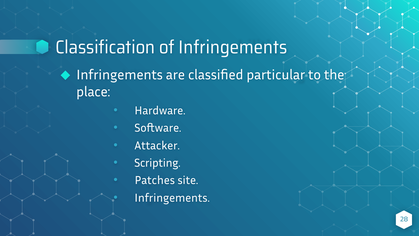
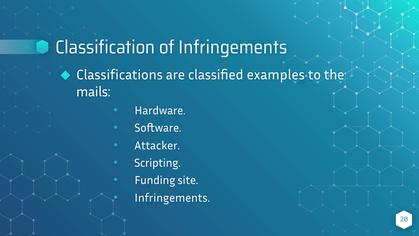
Infringements: Infringements -> Classifications (120, 75)
particular: particular -> examples (276, 75)
place: place -> mails (93, 92)
Patches: Patches -> Funding (155, 180)
